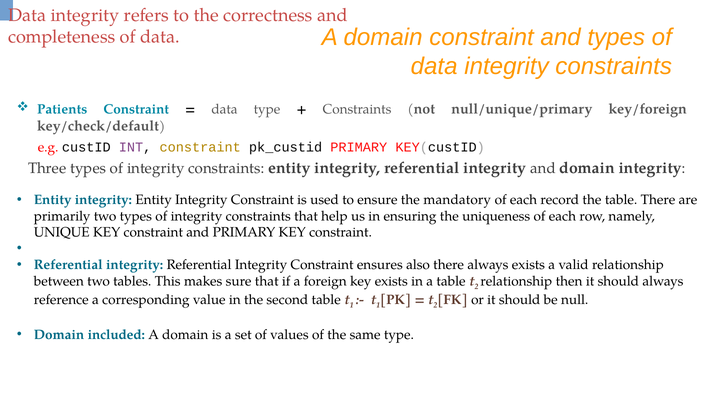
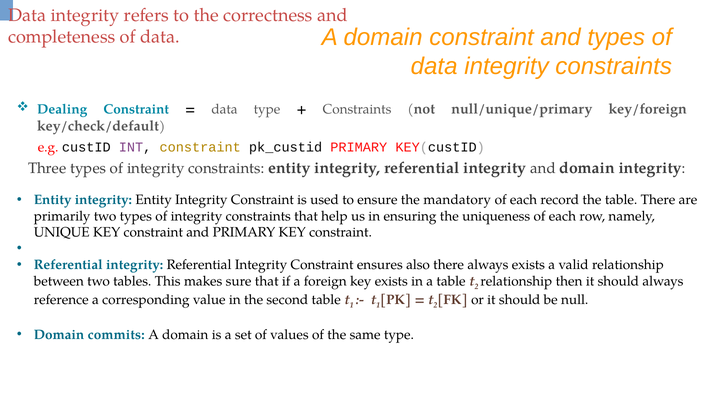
Patients: Patients -> Dealing (62, 109)
included: included -> commits (116, 334)
